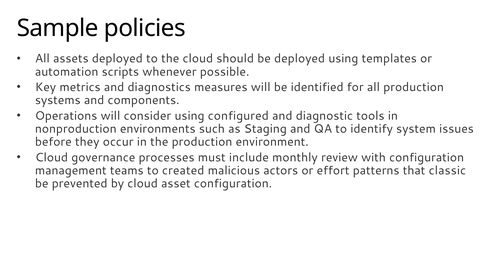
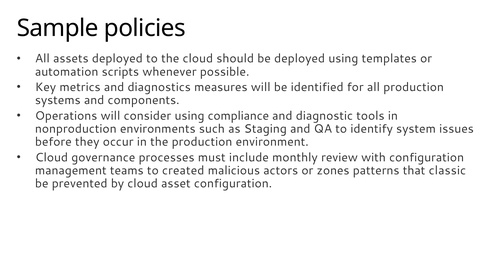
configured: configured -> compliance (238, 116)
effort: effort -> zones (333, 171)
